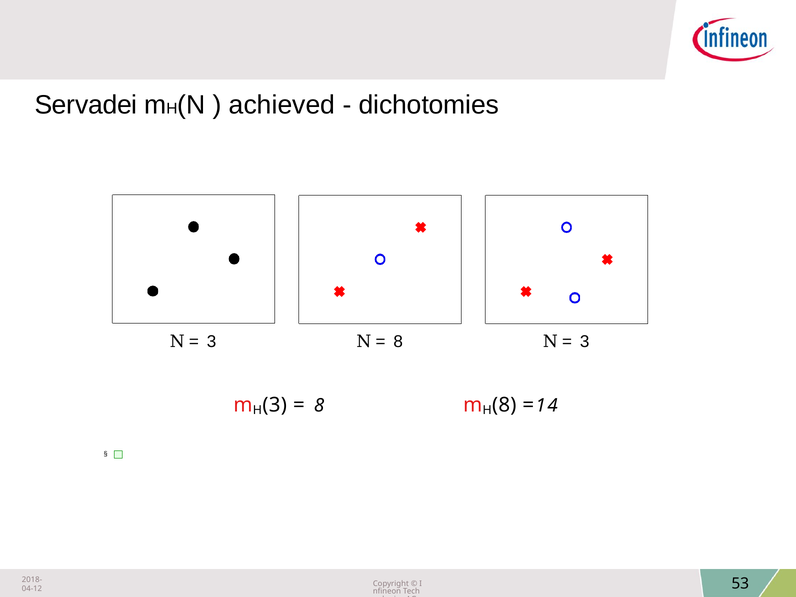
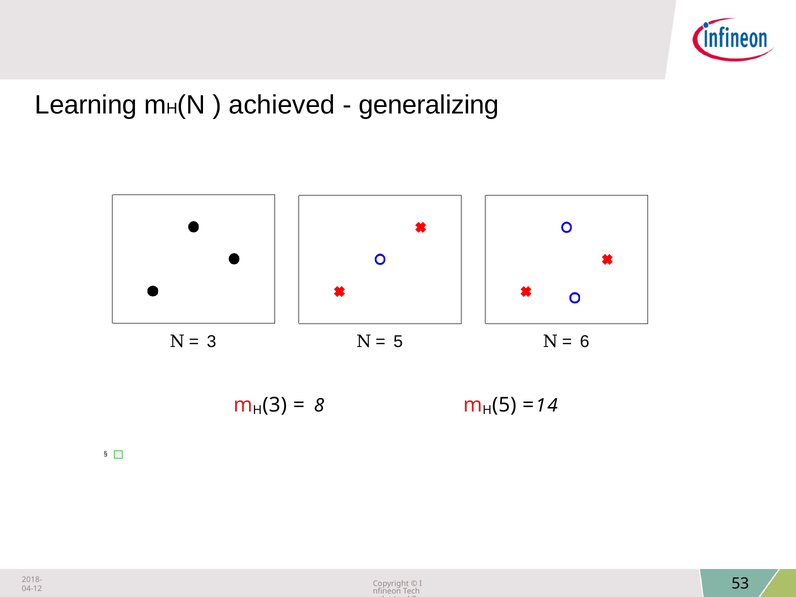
Servadei: Servadei -> Learning (86, 105)
dichotomies: dichotomies -> generalizing (429, 105)
8: 8 -> 5 (398, 341)
3: 3 -> 6 (585, 341)
8: 8 -> 5 (504, 405)
